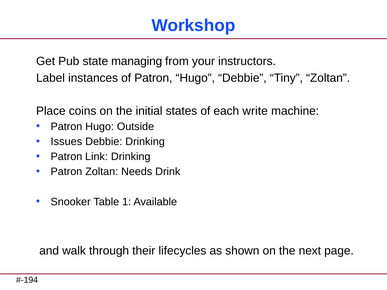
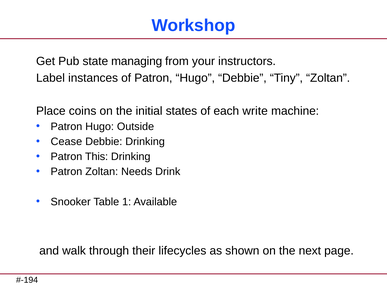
Issues: Issues -> Cease (66, 142)
Link: Link -> This (97, 157)
